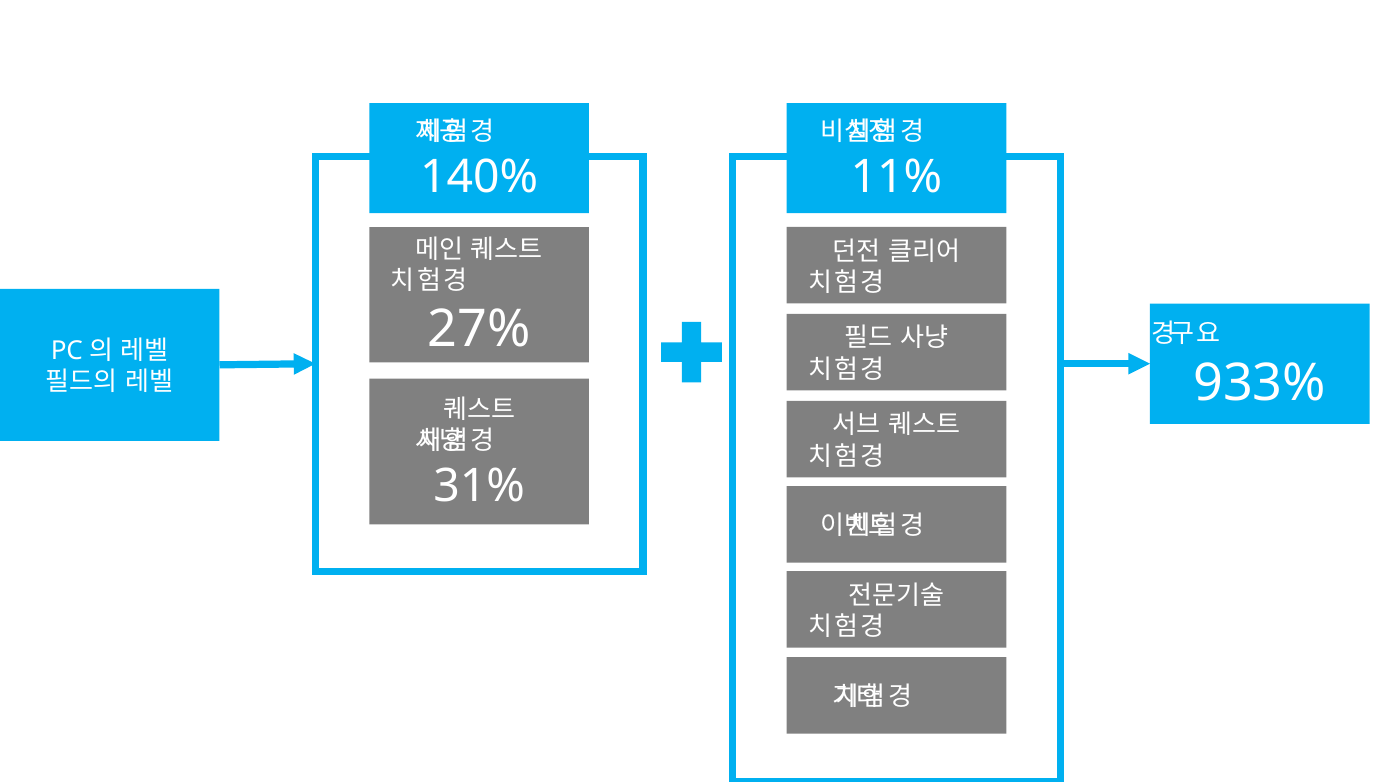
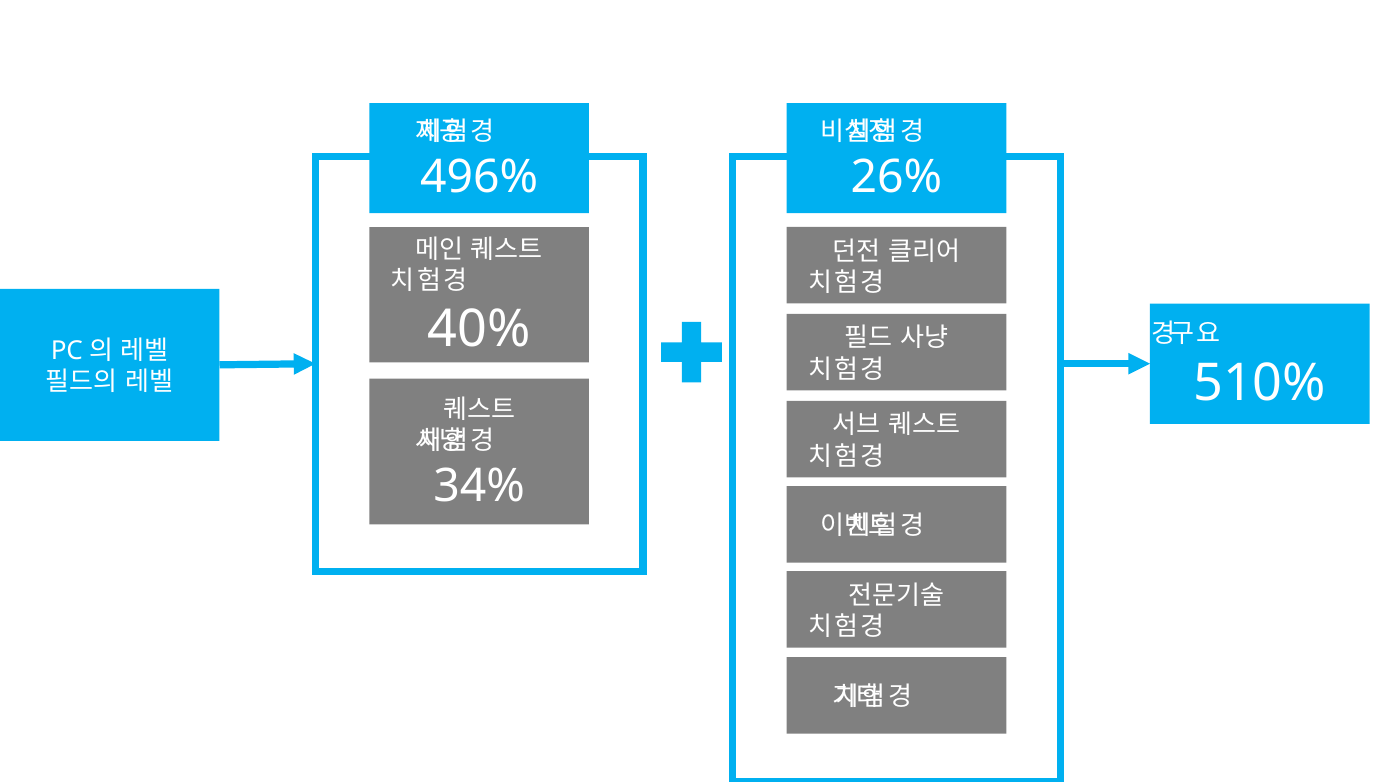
140%: 140% -> 496% (479, 177)
11%: 11% -> 26% (896, 177)
27%: 27% -> 40% (479, 330)
933%: 933% -> 510% (1260, 383)
31%: 31% -> 34% (479, 486)
